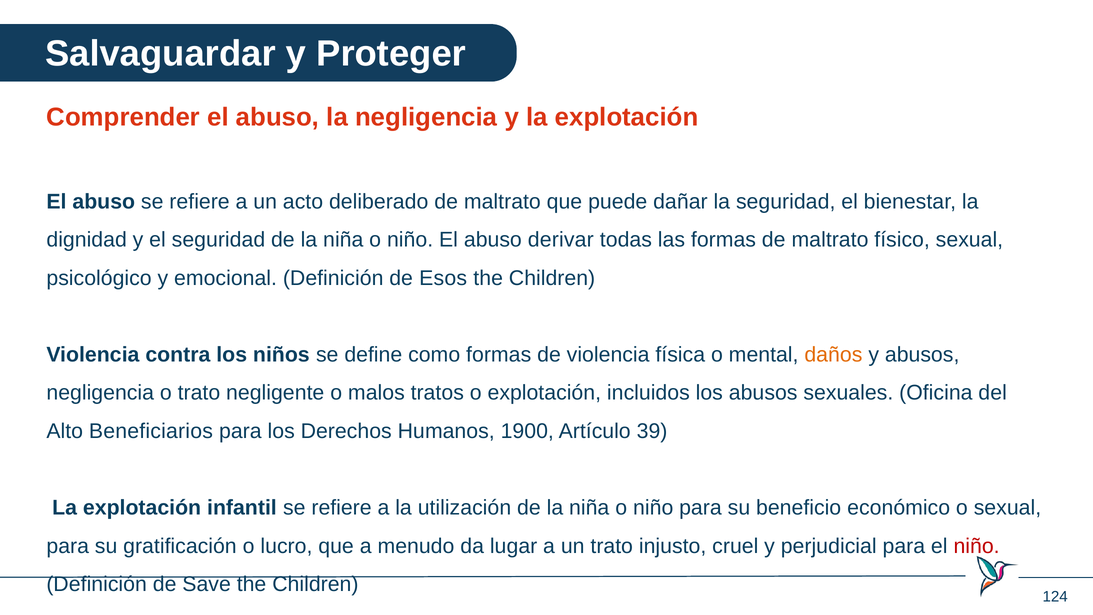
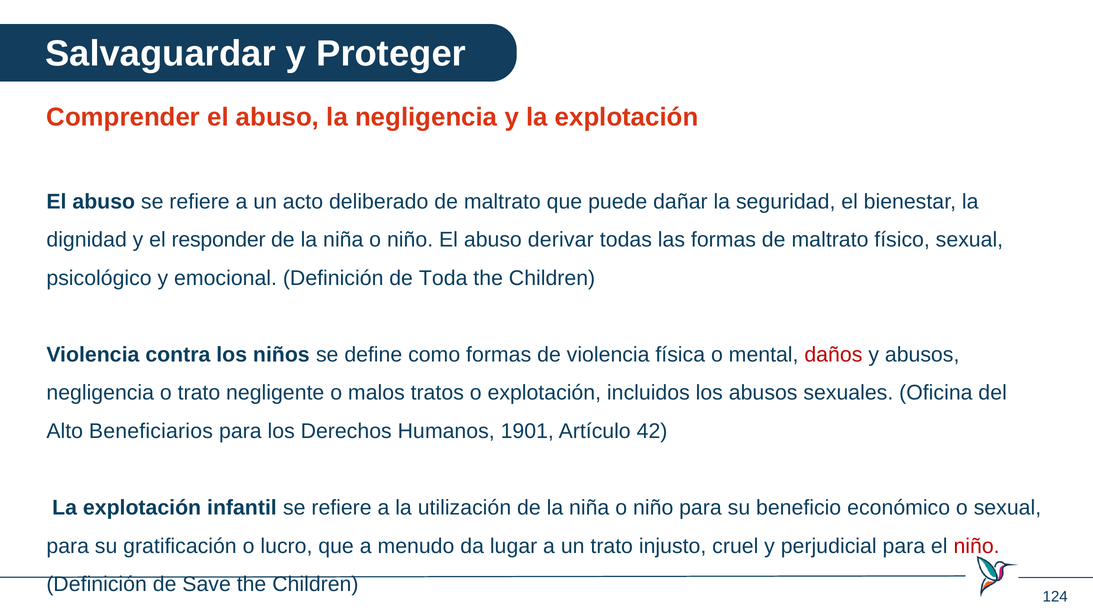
el seguridad: seguridad -> responder (219, 240)
Esos: Esos -> Toda (443, 278)
daños colour: orange -> red (833, 355)
1900: 1900 -> 1901 (527, 431)
39: 39 -> 42 (652, 431)
